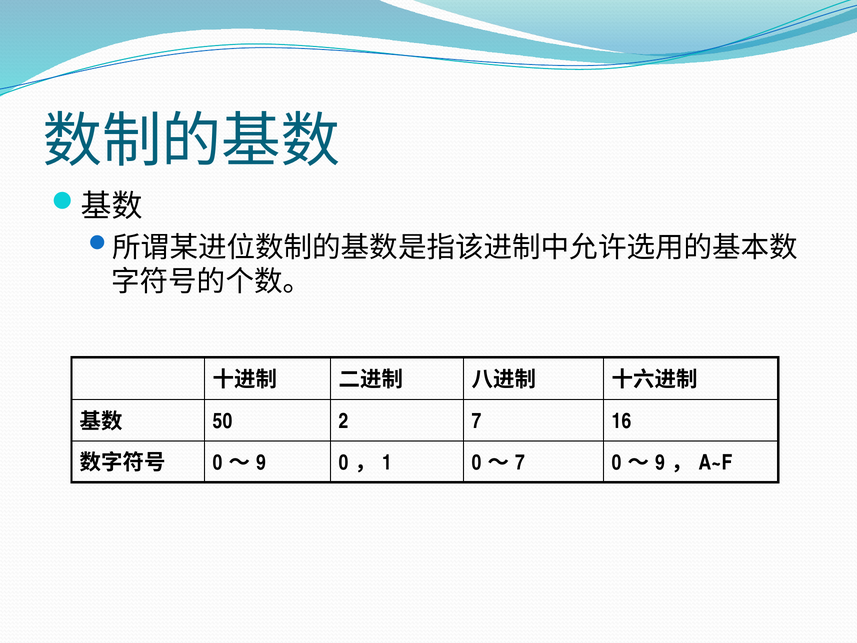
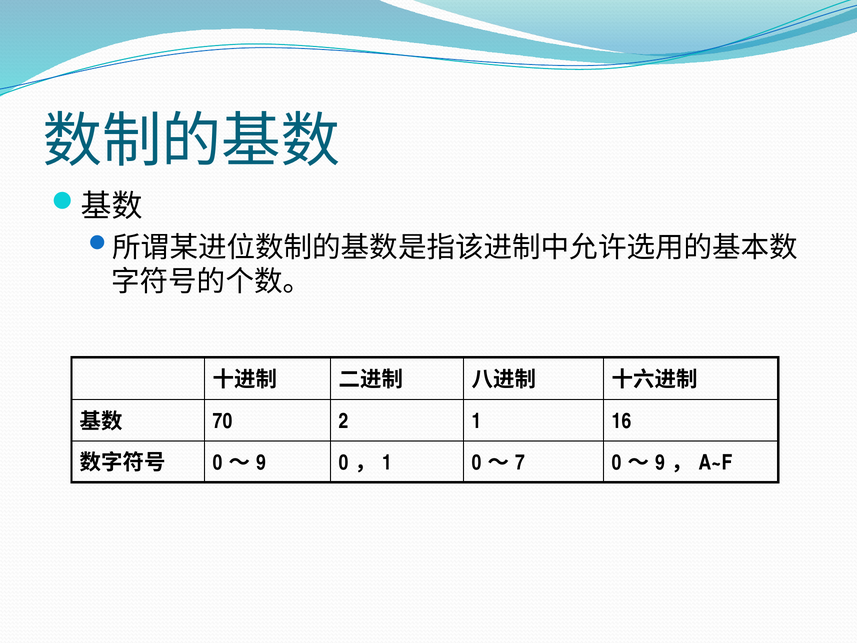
50: 50 -> 70 (223, 421)
2 7: 7 -> 1 (477, 421)
